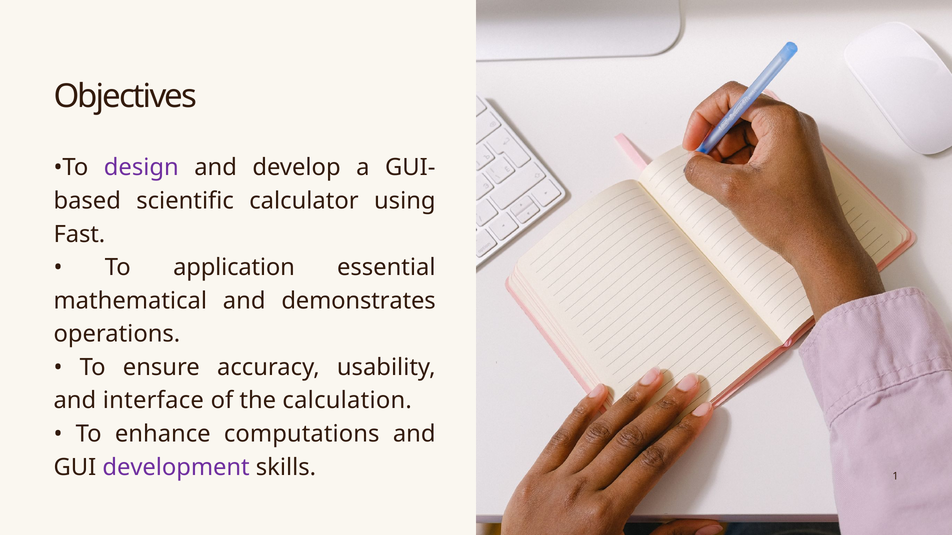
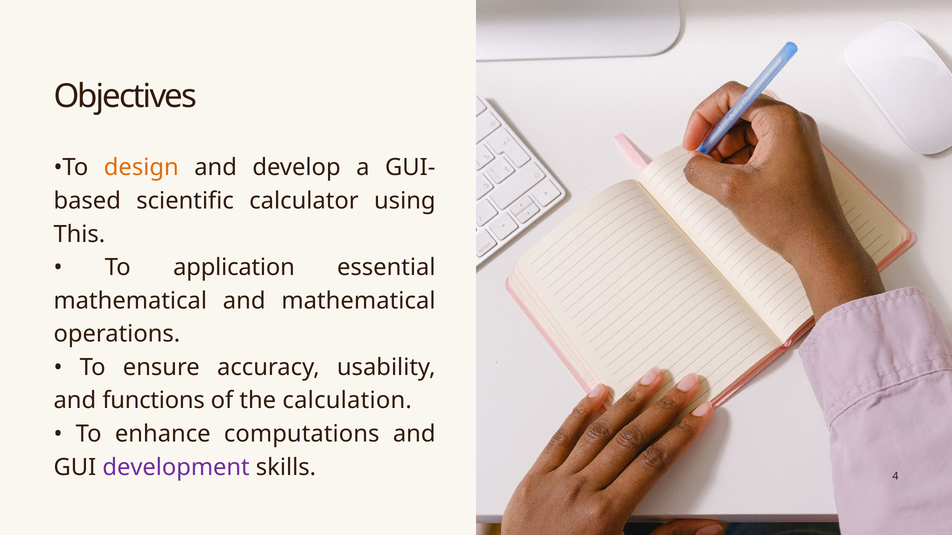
design colour: purple -> orange (141, 168)
Fast: Fast -> This (79, 234)
and demonstrates: demonstrates -> mathematical (358, 301)
interface: interface -> functions (154, 401)
1: 1 -> 4 (895, 477)
